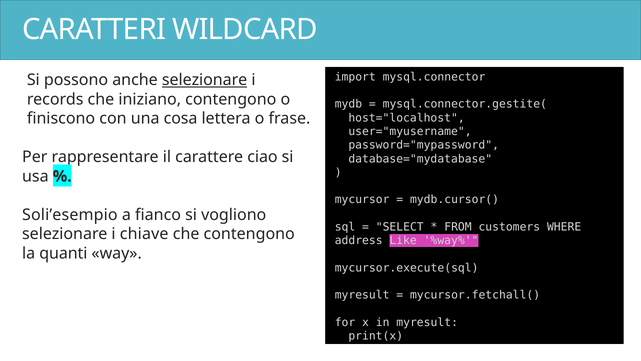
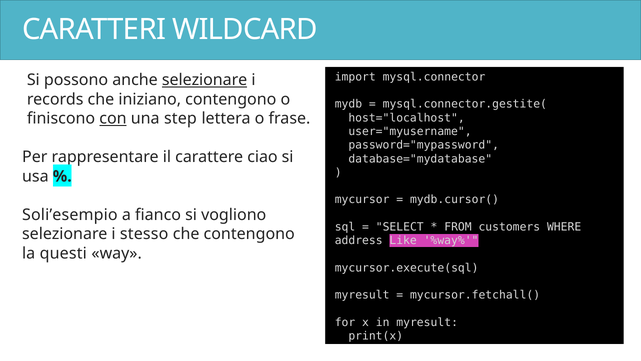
con underline: none -> present (113, 118)
cosa: cosa -> step (180, 118)
chiave: chiave -> stesso (144, 234)
quanti: quanti -> questi (63, 253)
